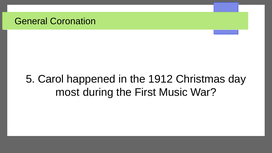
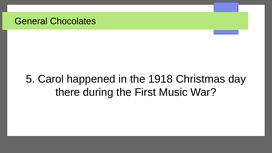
Coronation: Coronation -> Chocolates (73, 21)
1912: 1912 -> 1918 (161, 79)
most: most -> there (68, 92)
